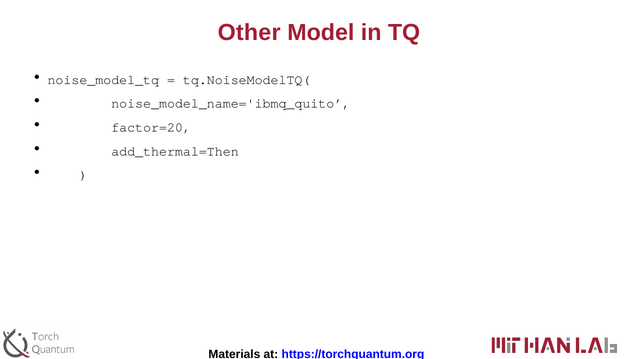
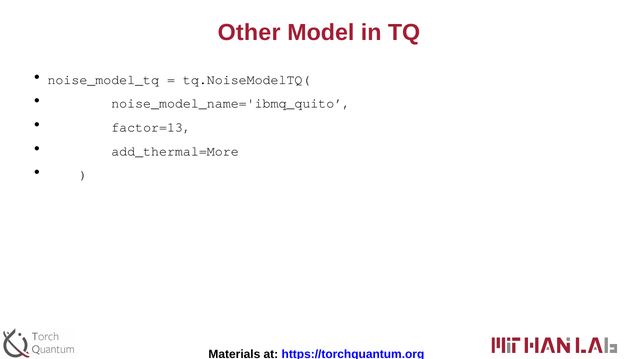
factor=20: factor=20 -> factor=13 (151, 127)
add_thermal=Then: add_thermal=Then -> add_thermal=More (175, 151)
